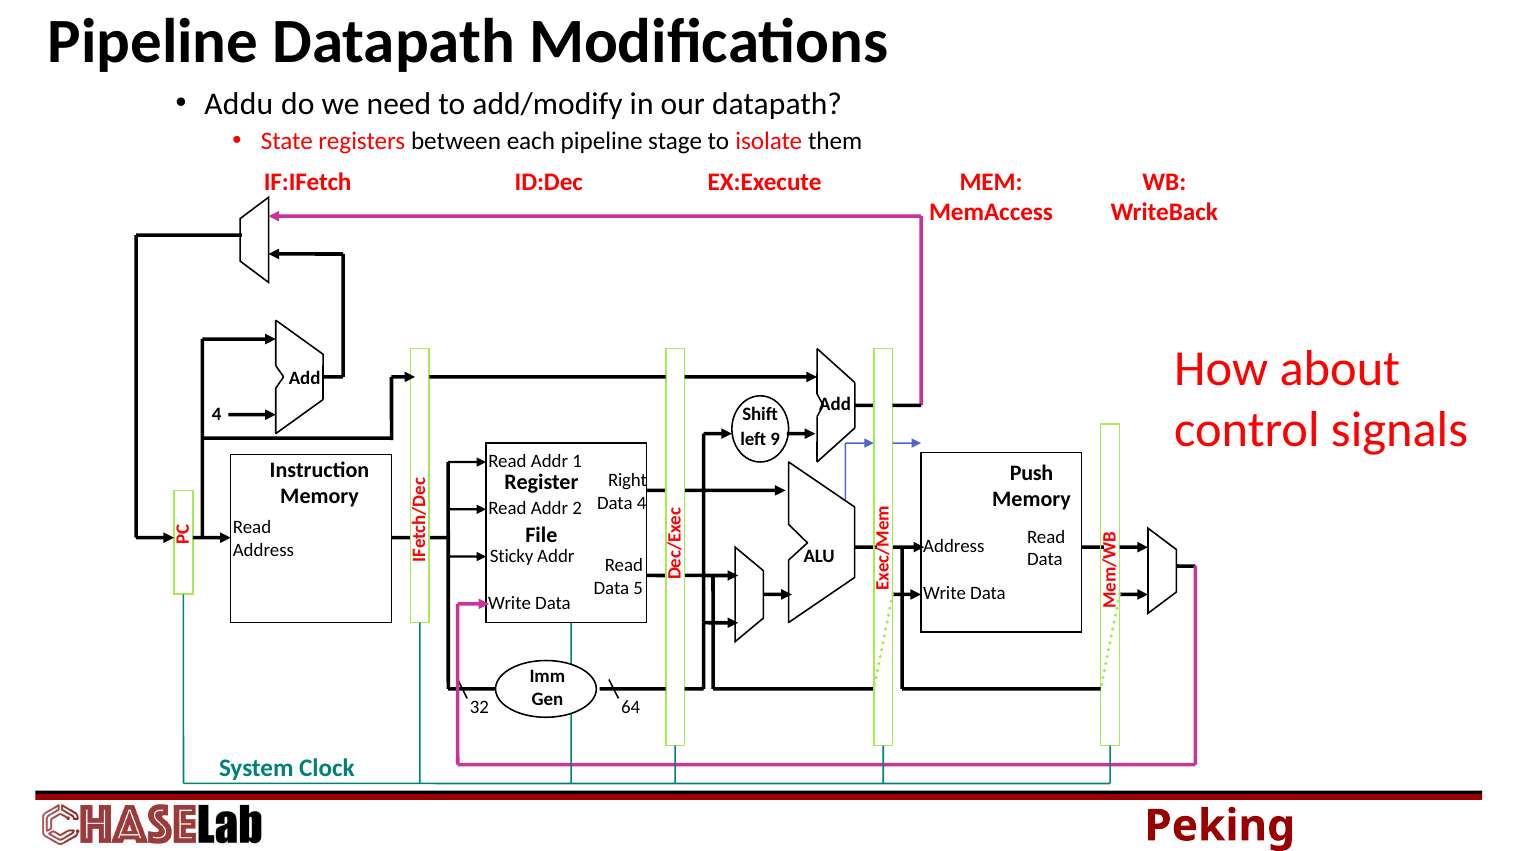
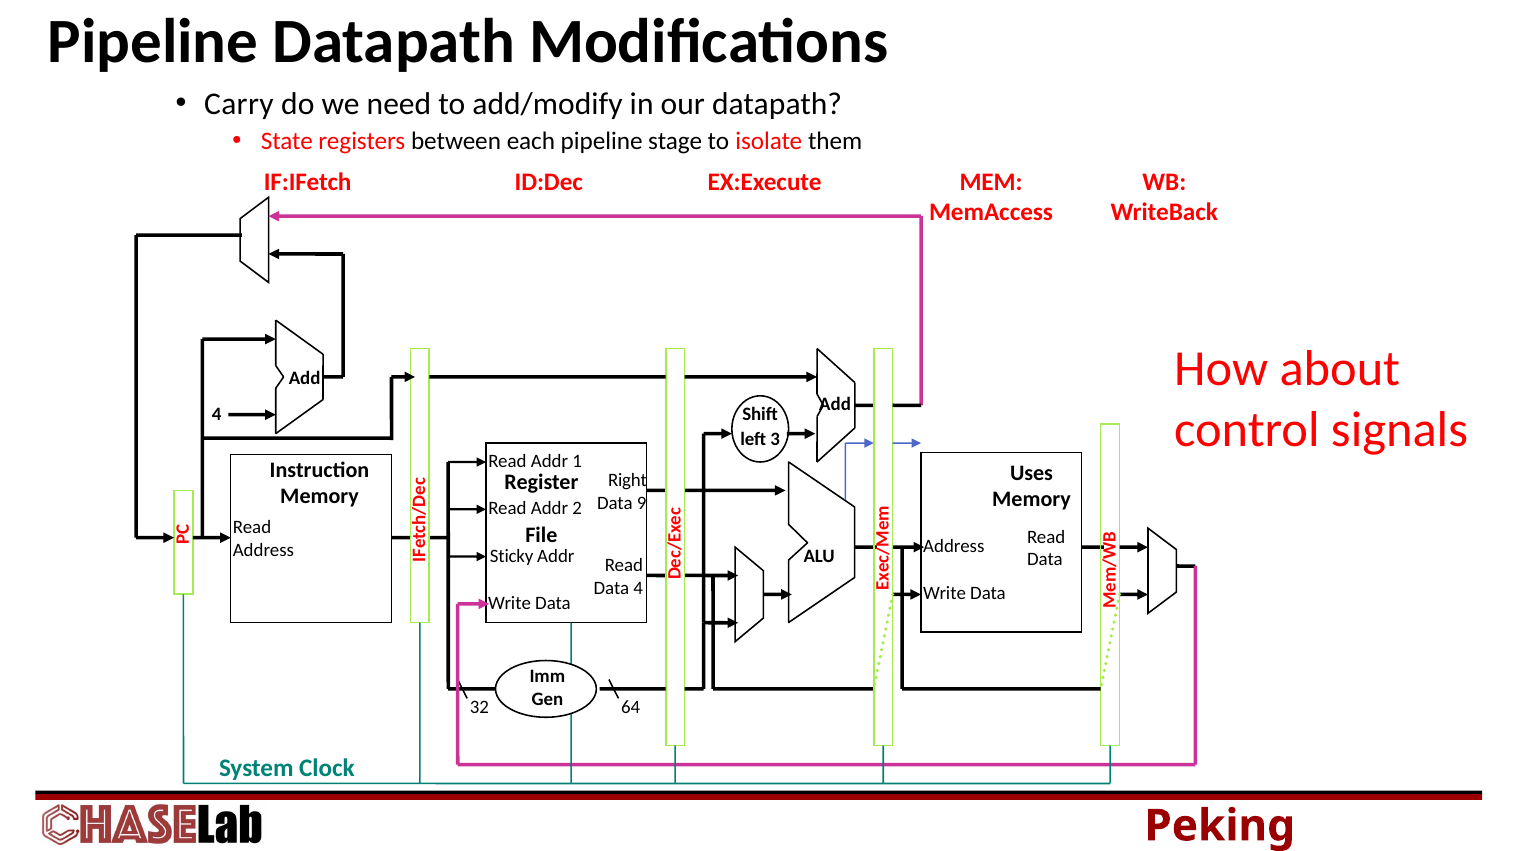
Addu: Addu -> Carry (239, 104)
9: 9 -> 3 (775, 440)
Push: Push -> Uses (1031, 473)
Data 4: 4 -> 9 (642, 503)
Data 5: 5 -> 4 (638, 588)
